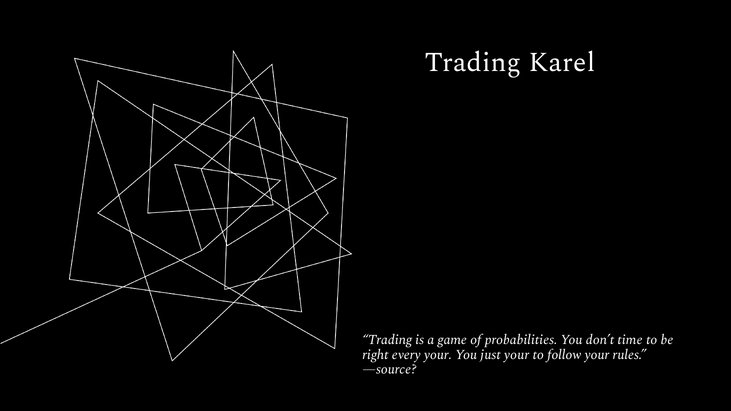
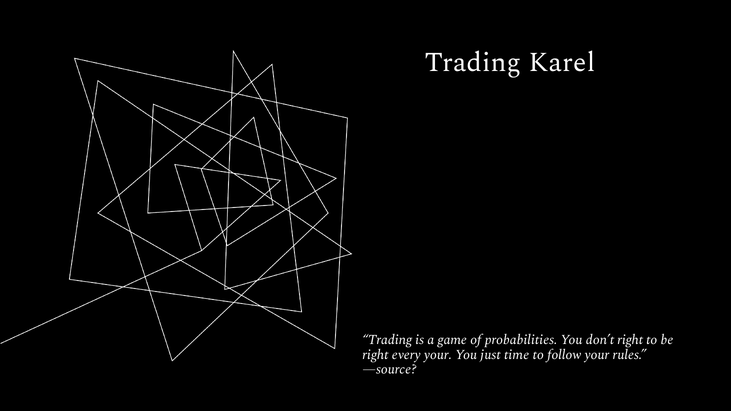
don’t time: time -> right (630, 340)
just your: your -> time (517, 355)
